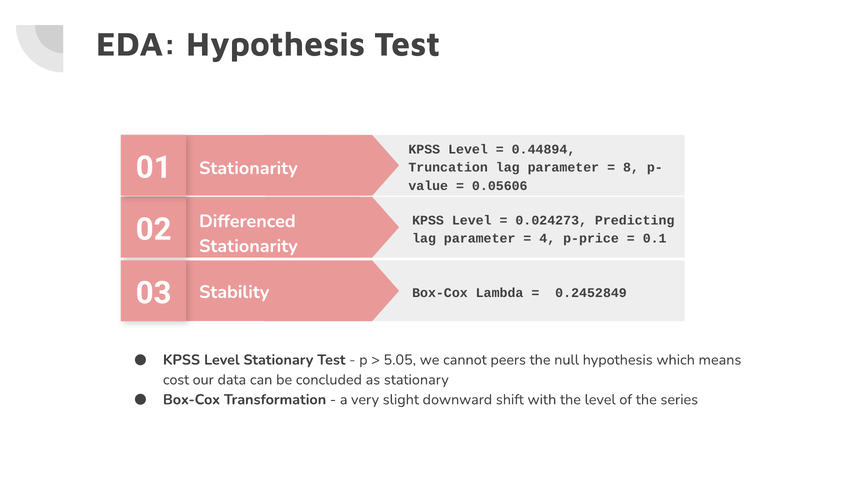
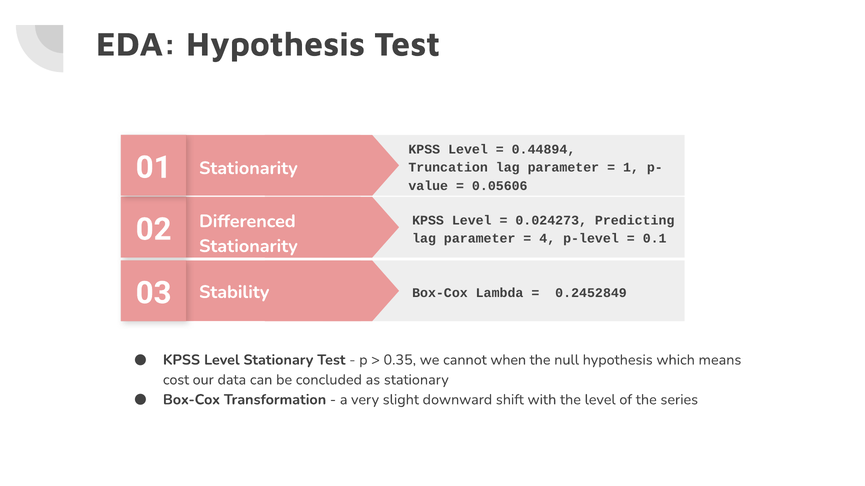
8: 8 -> 1 (631, 168)
p-price: p-price -> p-level (591, 239)
5.05: 5.05 -> 0.35 (400, 360)
peers: peers -> when (508, 360)
